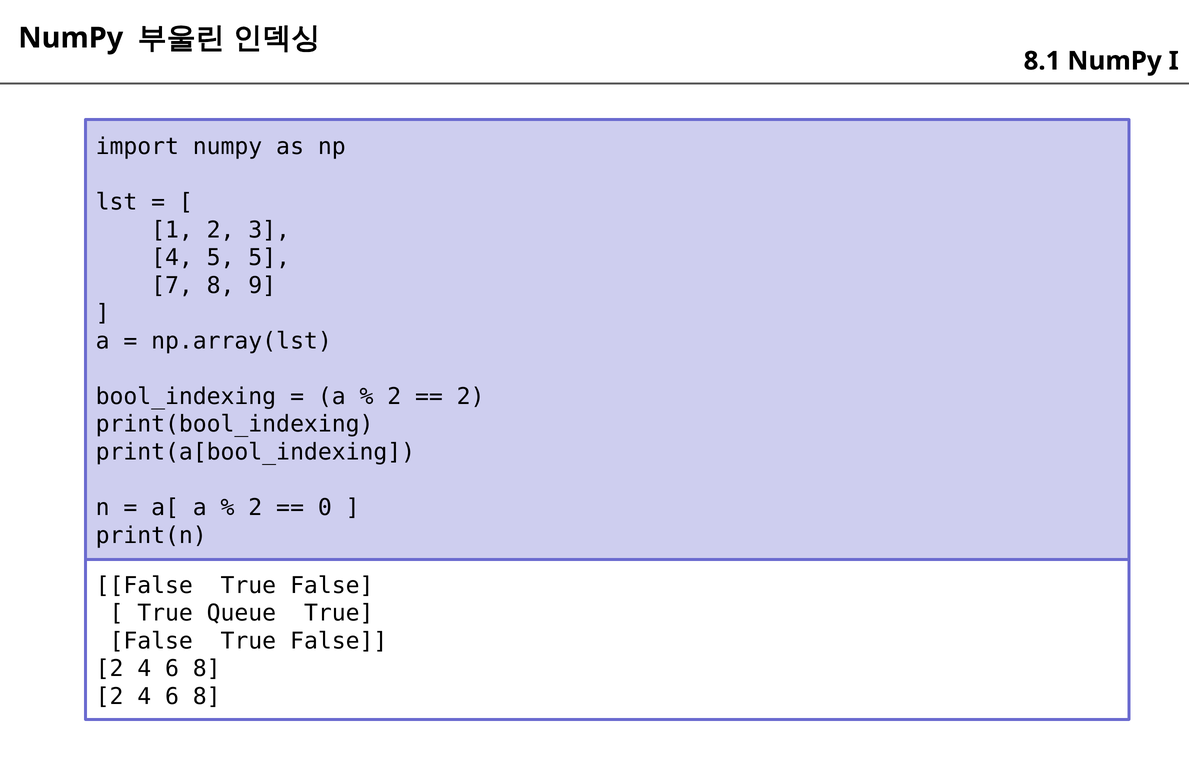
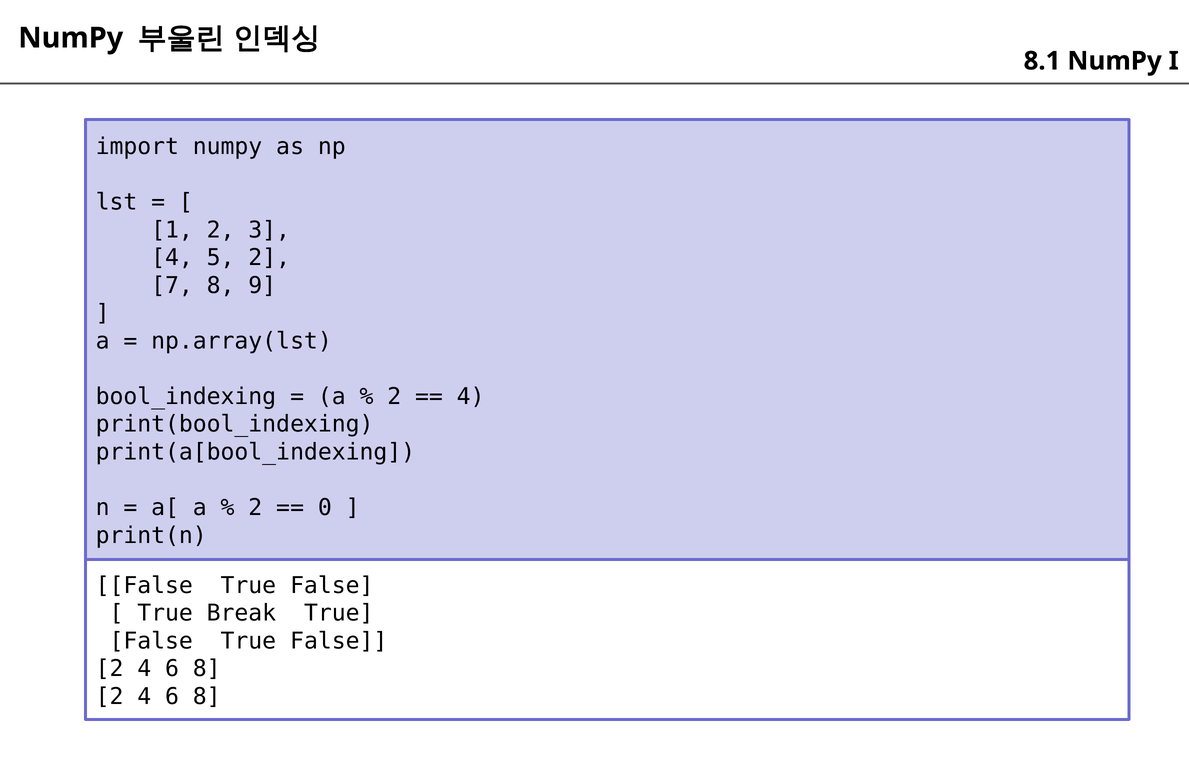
5 5: 5 -> 2 (269, 258)
2: 2 -> 4 (471, 397)
Queue: Queue -> Break (241, 613)
